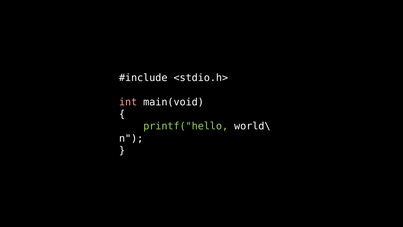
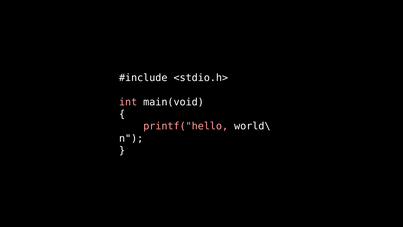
printf("hello colour: light green -> pink (186, 126)
